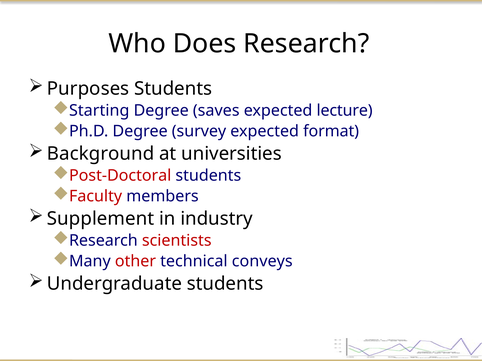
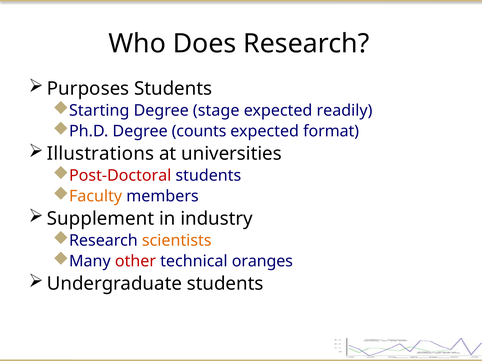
saves: saves -> stage (216, 111)
lecture: lecture -> readily (345, 111)
survey: survey -> counts (199, 131)
Background: Background -> Illustrations (101, 154)
Faculty colour: red -> orange (96, 196)
scientists colour: red -> orange (177, 241)
conveys: conveys -> oranges (262, 261)
